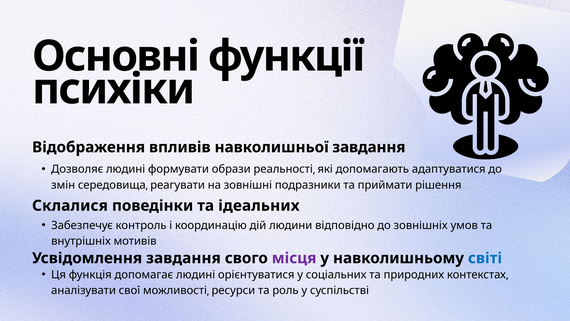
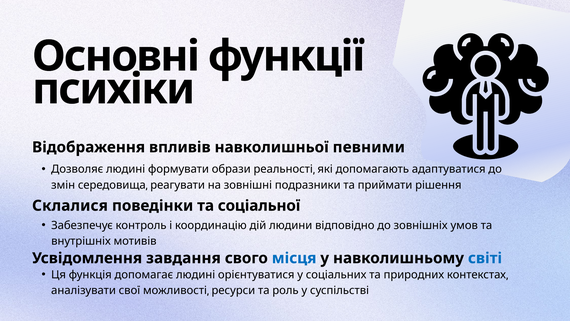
навколишньої завдання: завдання -> певними (369, 147)
ідеальних: ідеальних -> соціальної (259, 205)
місця colour: purple -> blue (294, 258)
